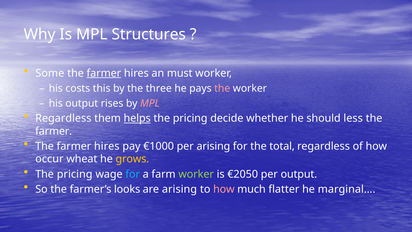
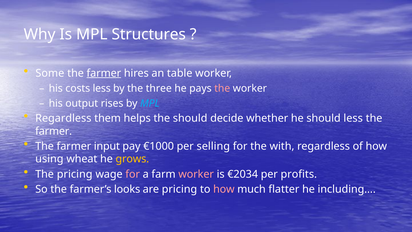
must: must -> table (180, 73)
costs this: this -> less (102, 88)
MPL colour: pink -> light blue (150, 103)
helps underline: present -> none (137, 118)
pricing: pricing -> should (190, 118)
hires: hires -> input (107, 146)
per arising: arising -> selling (213, 146)
total: total -> with (282, 146)
occur: occur -> using (49, 159)
for colour: light blue -> pink (133, 174)
worker colour: light green -> pink (196, 174)
€2050: €2050 -> €2034 (243, 174)
per output: output -> profits (299, 174)
are arising: arising -> pricing (179, 189)
marginal…: marginal… -> including… (347, 189)
